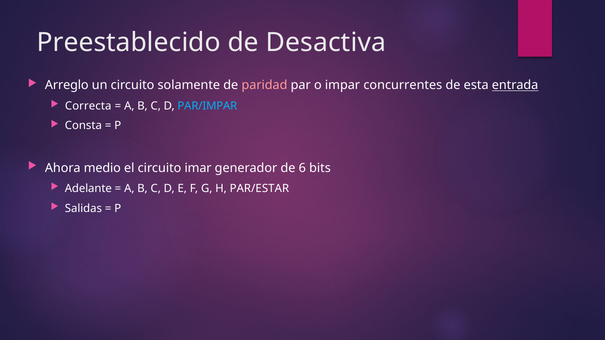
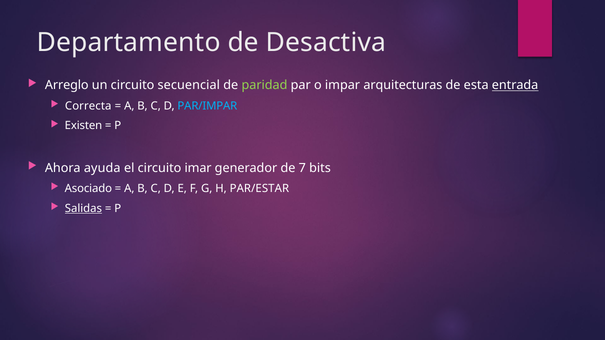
Preestablecido: Preestablecido -> Departamento (129, 42)
solamente: solamente -> secuencial (189, 85)
paridad colour: pink -> light green (264, 85)
concurrentes: concurrentes -> arquitecturas (403, 85)
Consta: Consta -> Existen (83, 126)
medio: medio -> ayuda (102, 168)
6: 6 -> 7 (302, 168)
Adelante: Adelante -> Asociado (88, 189)
Salidas underline: none -> present (83, 209)
